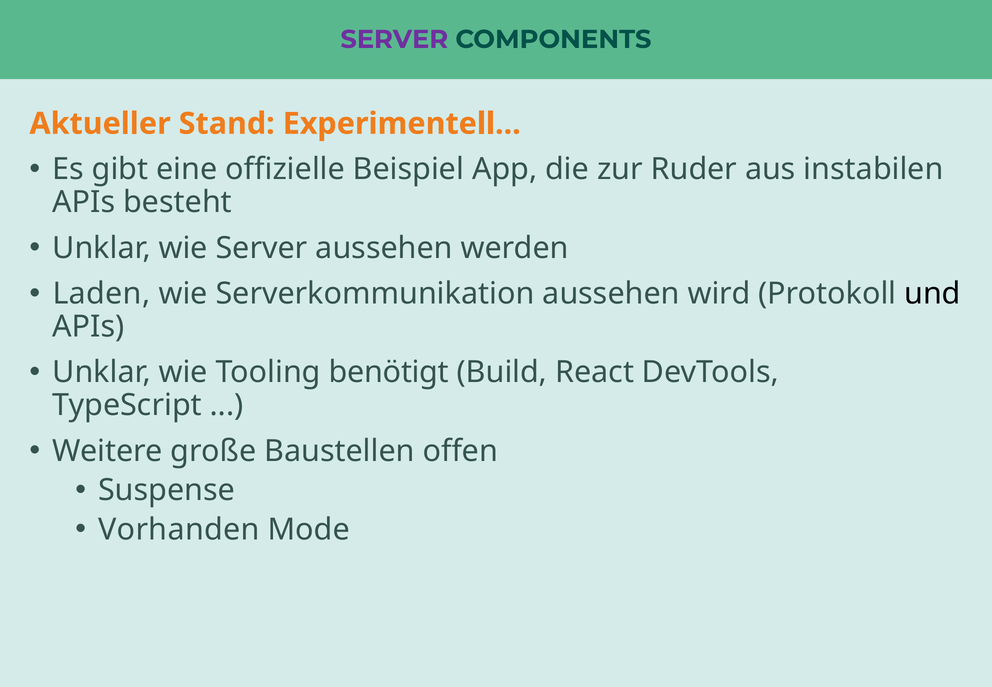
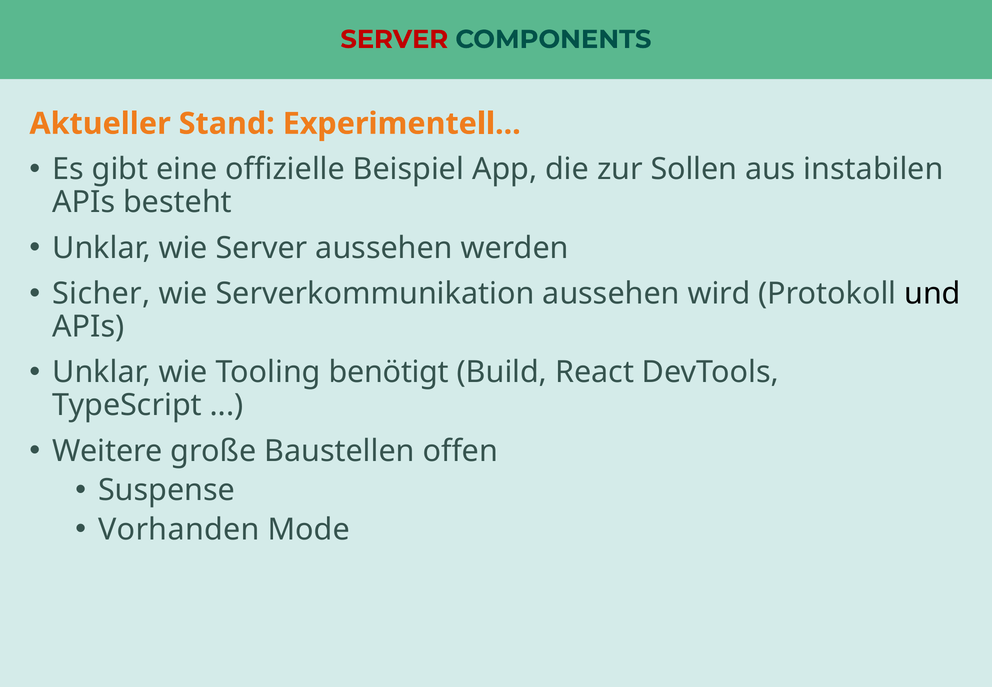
SERVER colour: purple -> red (394, 39)
Ruder: Ruder -> Sollen (694, 169)
Laden: Laden -> Sicher (101, 294)
